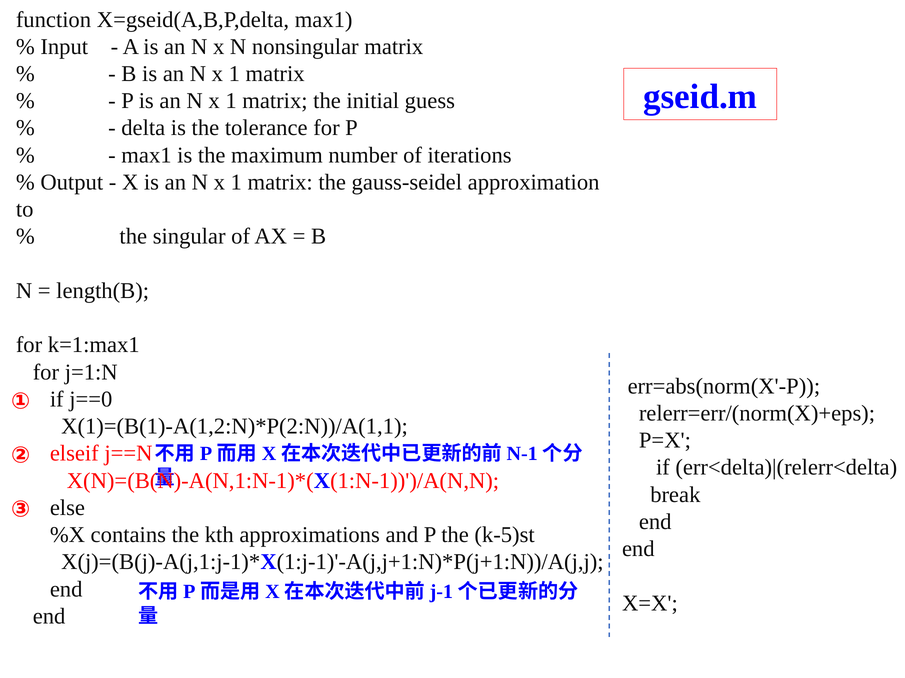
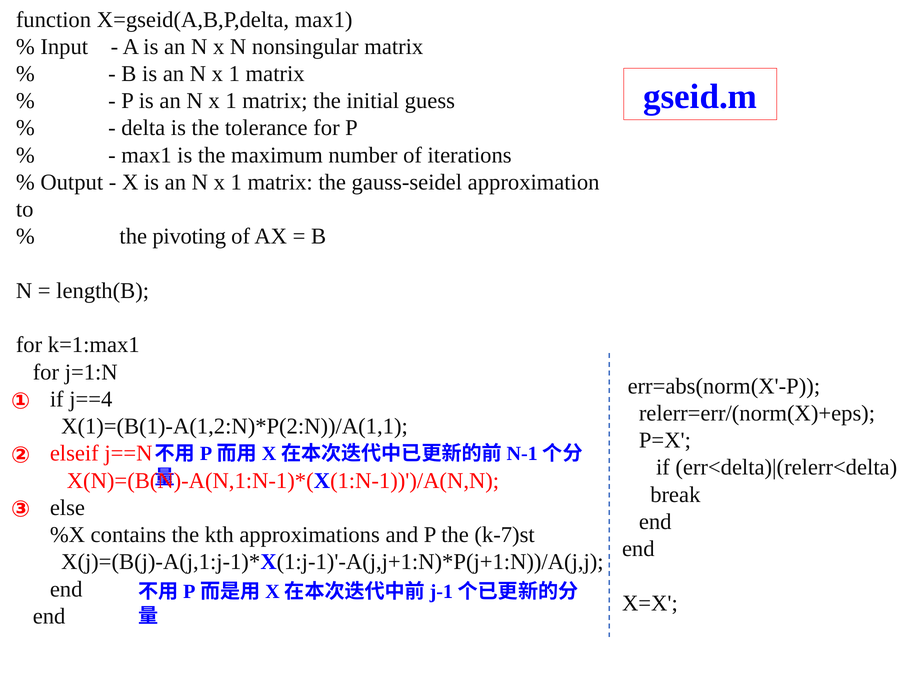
singular: singular -> pivoting (189, 237)
j==0: j==0 -> j==4 (91, 400)
k-5)st: k-5)st -> k-7)st (505, 535)
